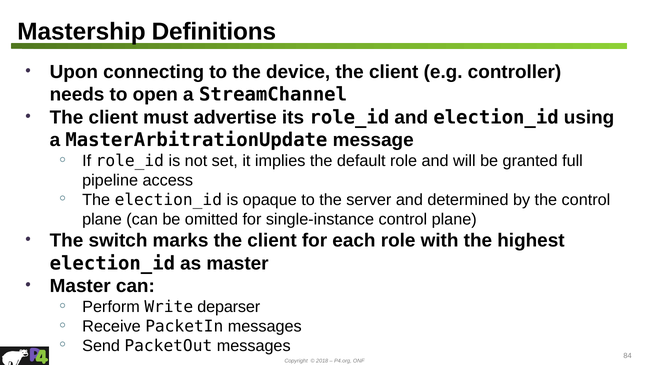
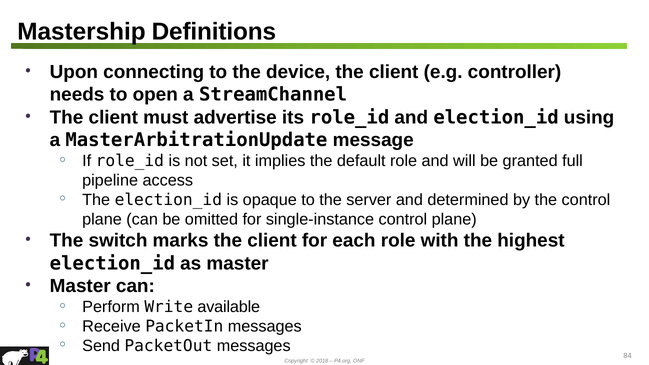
deparser: deparser -> available (229, 307)
